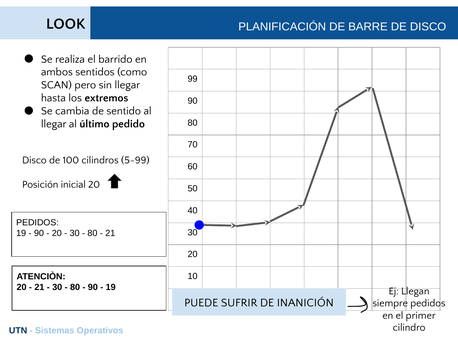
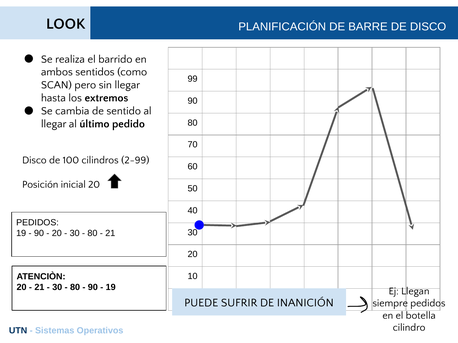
5-99: 5-99 -> 2-99 (135, 160)
primer: primer -> botella (421, 316)
